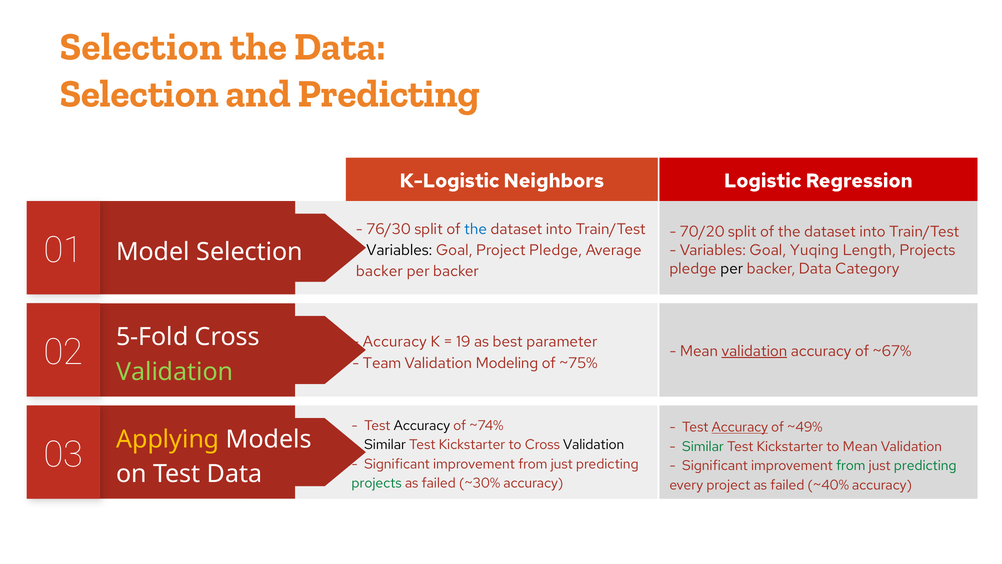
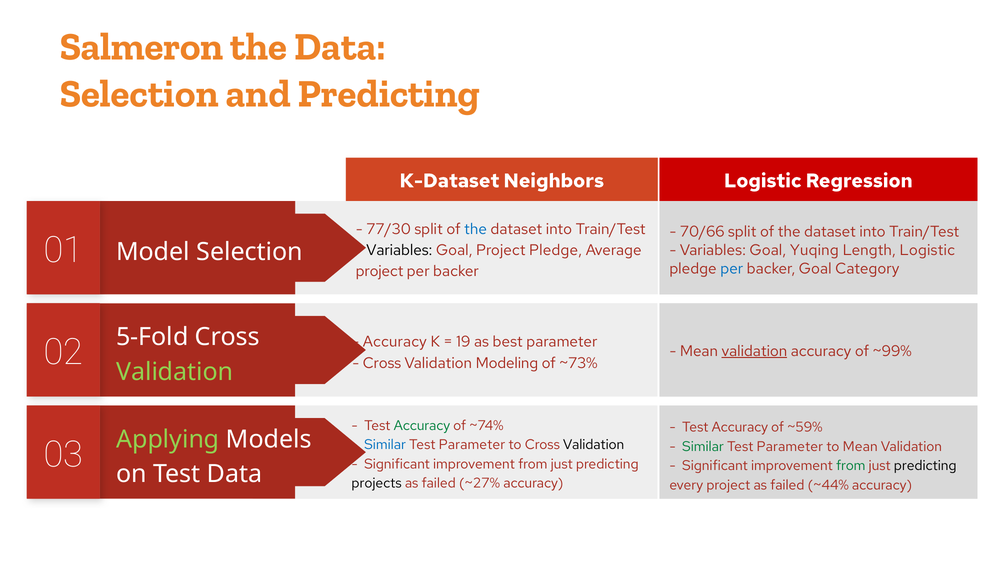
Selection: Selection -> Salmeron (141, 47)
K-Logistic: K-Logistic -> K-Dataset (449, 181)
76/30: 76/30 -> 77/30 (389, 229)
70/20: 70/20 -> 70/66 (702, 232)
Length Projects: Projects -> Logistic (927, 250)
per colour: black -> blue (732, 268)
backer Data: Data -> Goal (815, 268)
backer: backer -> project (380, 271)
~67%: ~67% -> ~99% (892, 351)
Team: Team -> Cross (382, 363)
~75%: ~75% -> ~73% (578, 363)
Accuracy colour: black -> green (422, 425)
Accuracy underline: present -> none (740, 427)
~49%: ~49% -> ~59% (805, 427)
Applying colour: yellow -> light green (168, 439)
Similar colour: black -> blue (385, 445)
Kickstarter: Kickstarter -> Parameter (472, 445)
Kickstarter: Kickstarter -> Parameter (790, 446)
predicting colour: green -> black (925, 465)
projects colour: green -> black (377, 483)
~30%: ~30% -> ~27% (480, 483)
~40%: ~40% -> ~44% (828, 485)
